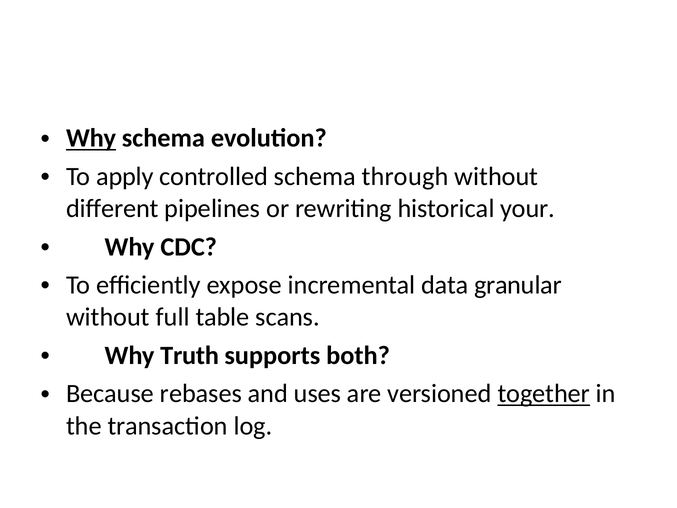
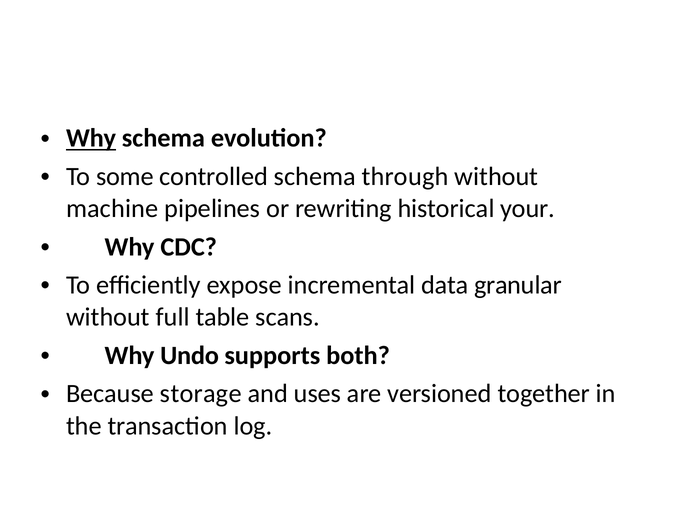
apply: apply -> some (125, 176)
different: different -> machine (112, 209)
Truth: Truth -> Undo (190, 355)
rebases: rebases -> storage (201, 394)
together underline: present -> none (544, 394)
